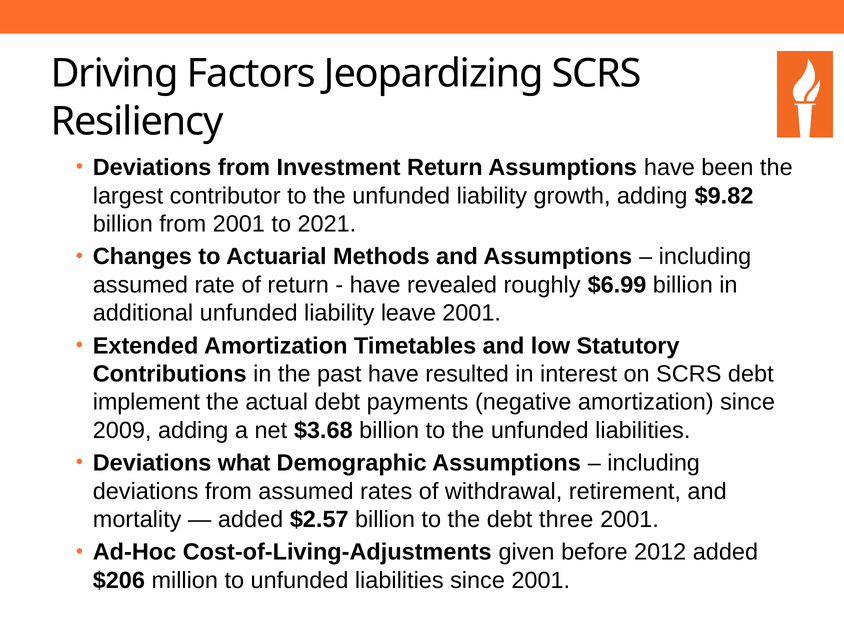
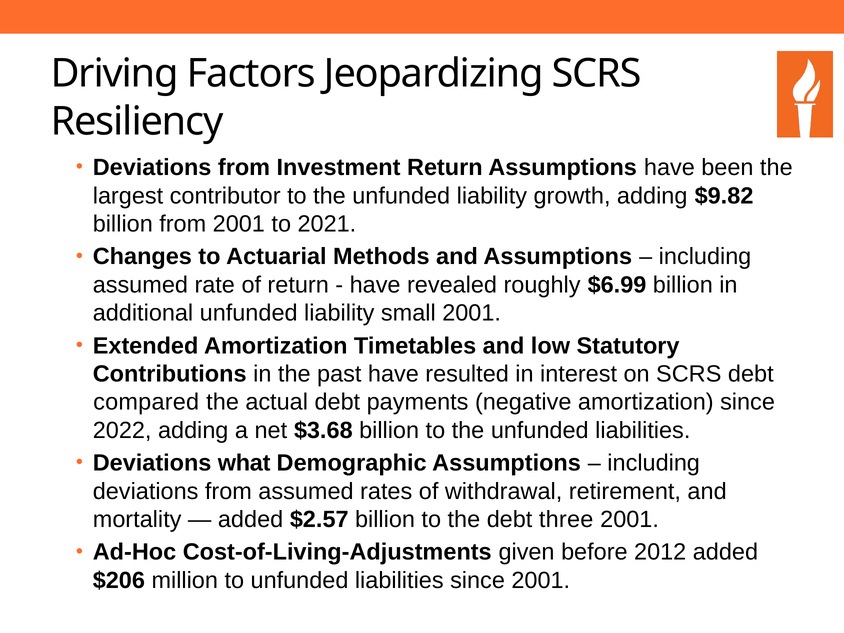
leave: leave -> small (408, 313)
implement: implement -> compared (146, 402)
2009: 2009 -> 2022 (122, 430)
